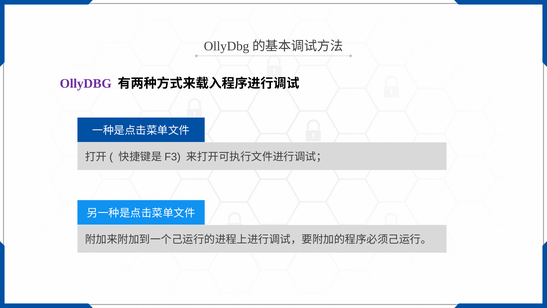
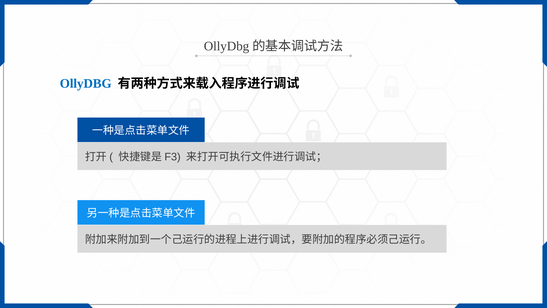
OllyDBG colour: purple -> blue (86, 84)
